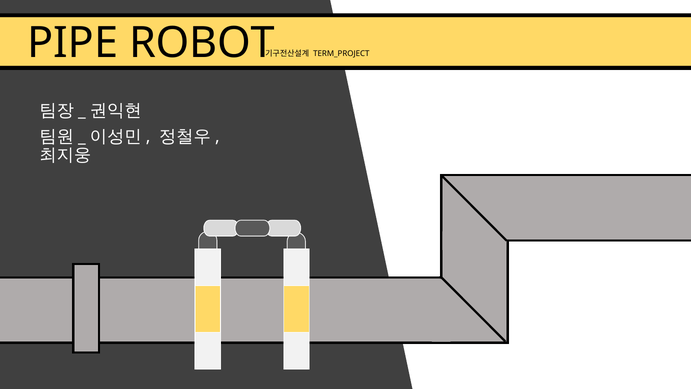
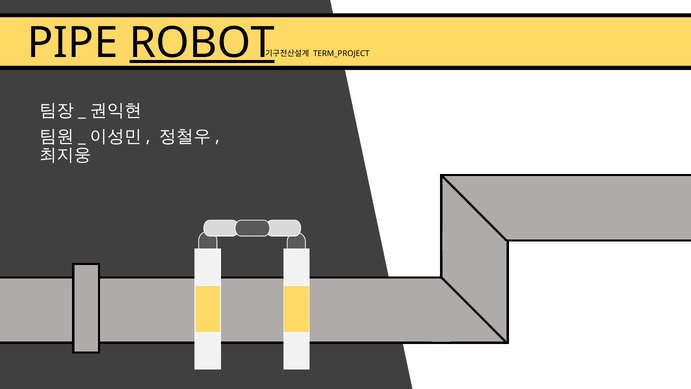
ROBOT underline: none -> present (202, 43)
